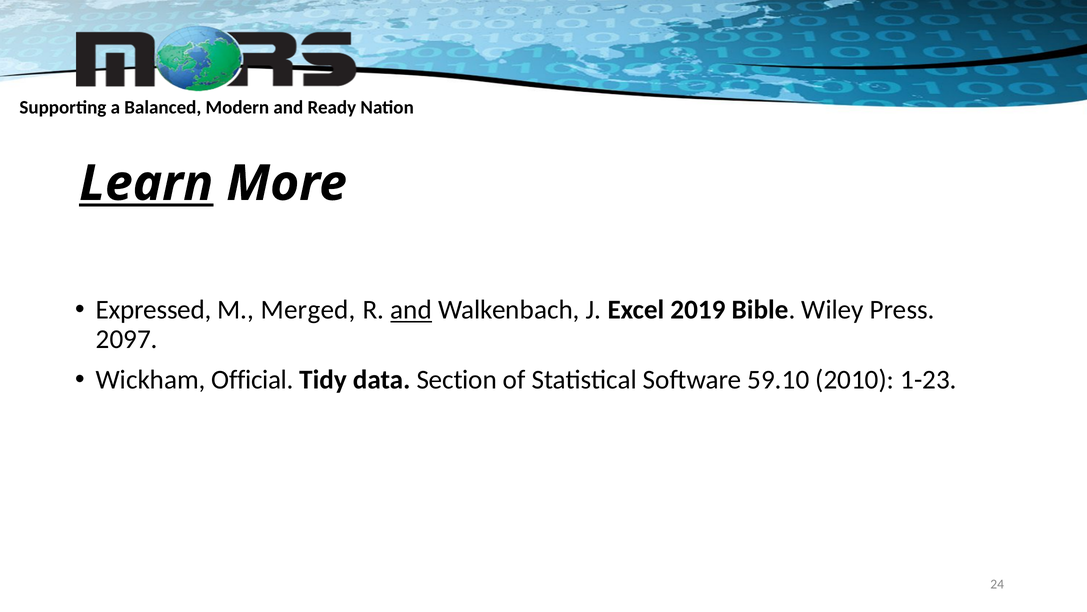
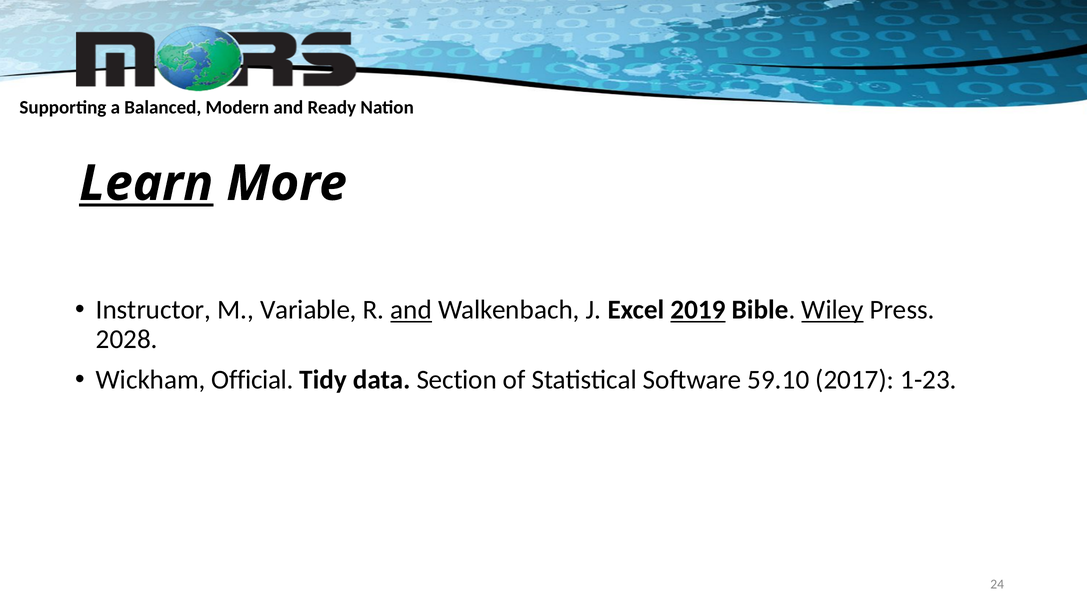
Expressed: Expressed -> Instructor (154, 310)
Merged: Merged -> Variable (308, 310)
2019 underline: none -> present (698, 310)
Wiley underline: none -> present (833, 310)
2097: 2097 -> 2028 (127, 339)
2010: 2010 -> 2017 (855, 380)
